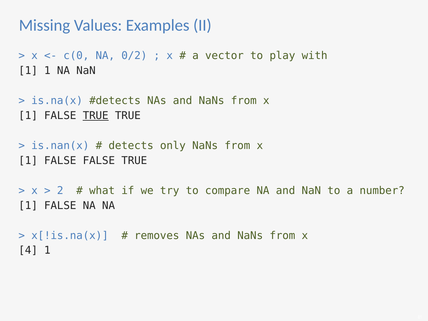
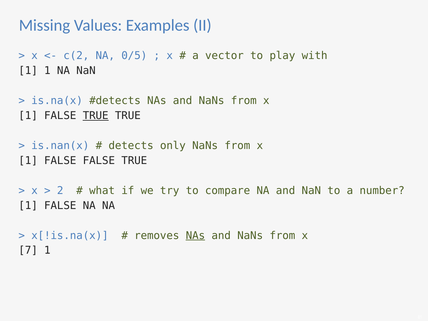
c(0: c(0 -> c(2 (76, 56)
0/2: 0/2 -> 0/5 (134, 56)
NAs underline: none -> present (195, 235)
4: 4 -> 7 (28, 250)
